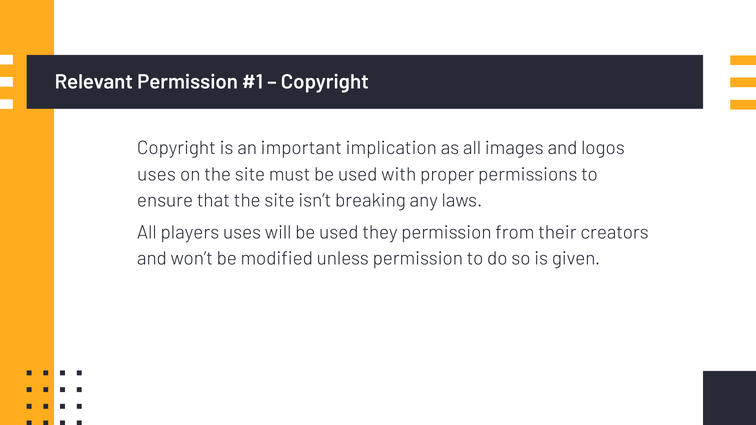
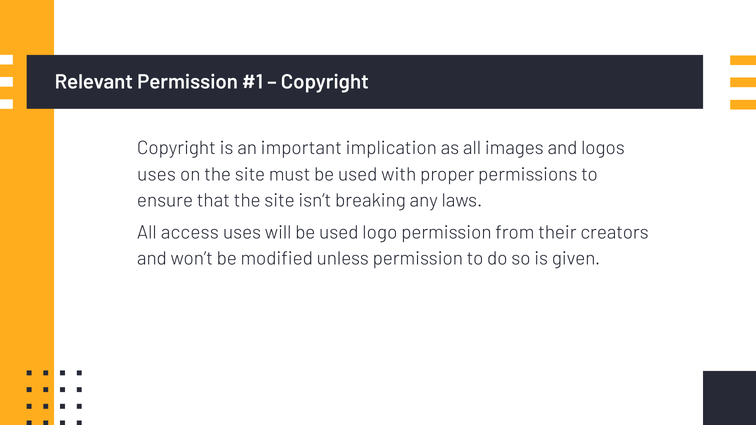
players: players -> access (190, 233)
they: they -> logo (380, 233)
